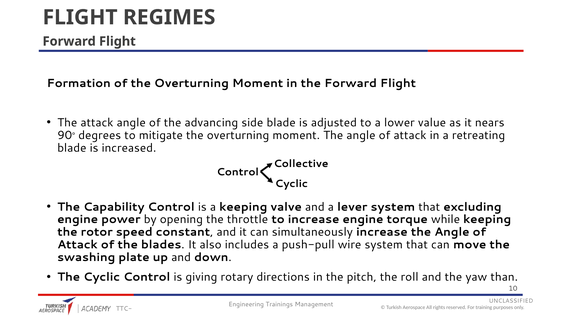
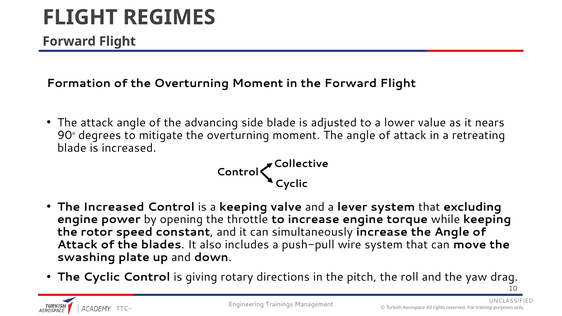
The Capability: Capability -> Increased (114, 207)
than: than -> drag (504, 277)
